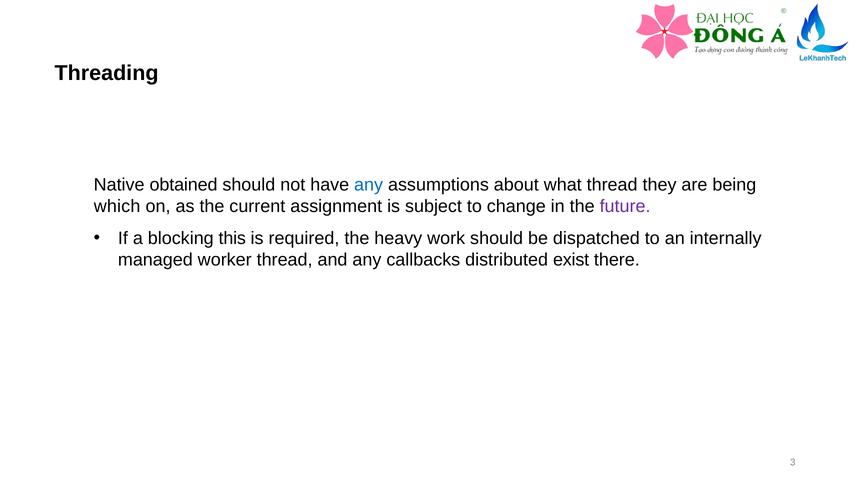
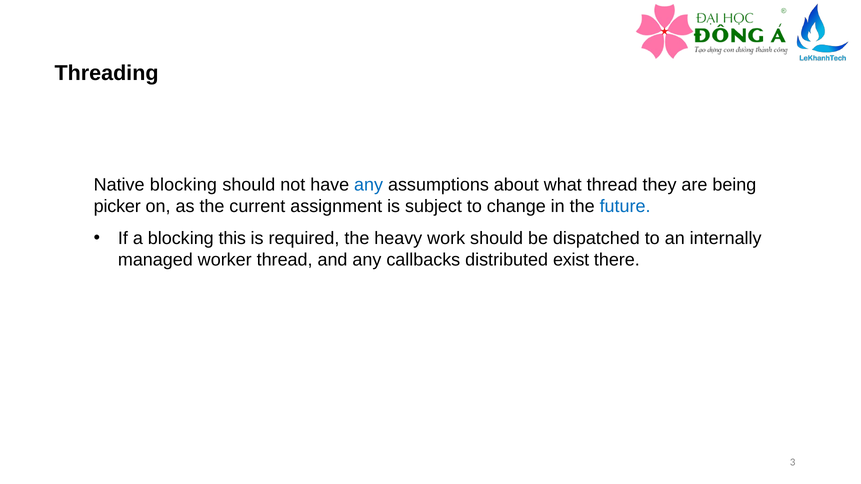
Native obtained: obtained -> blocking (183, 185)
which: which -> picker (117, 206)
future colour: purple -> blue (625, 206)
